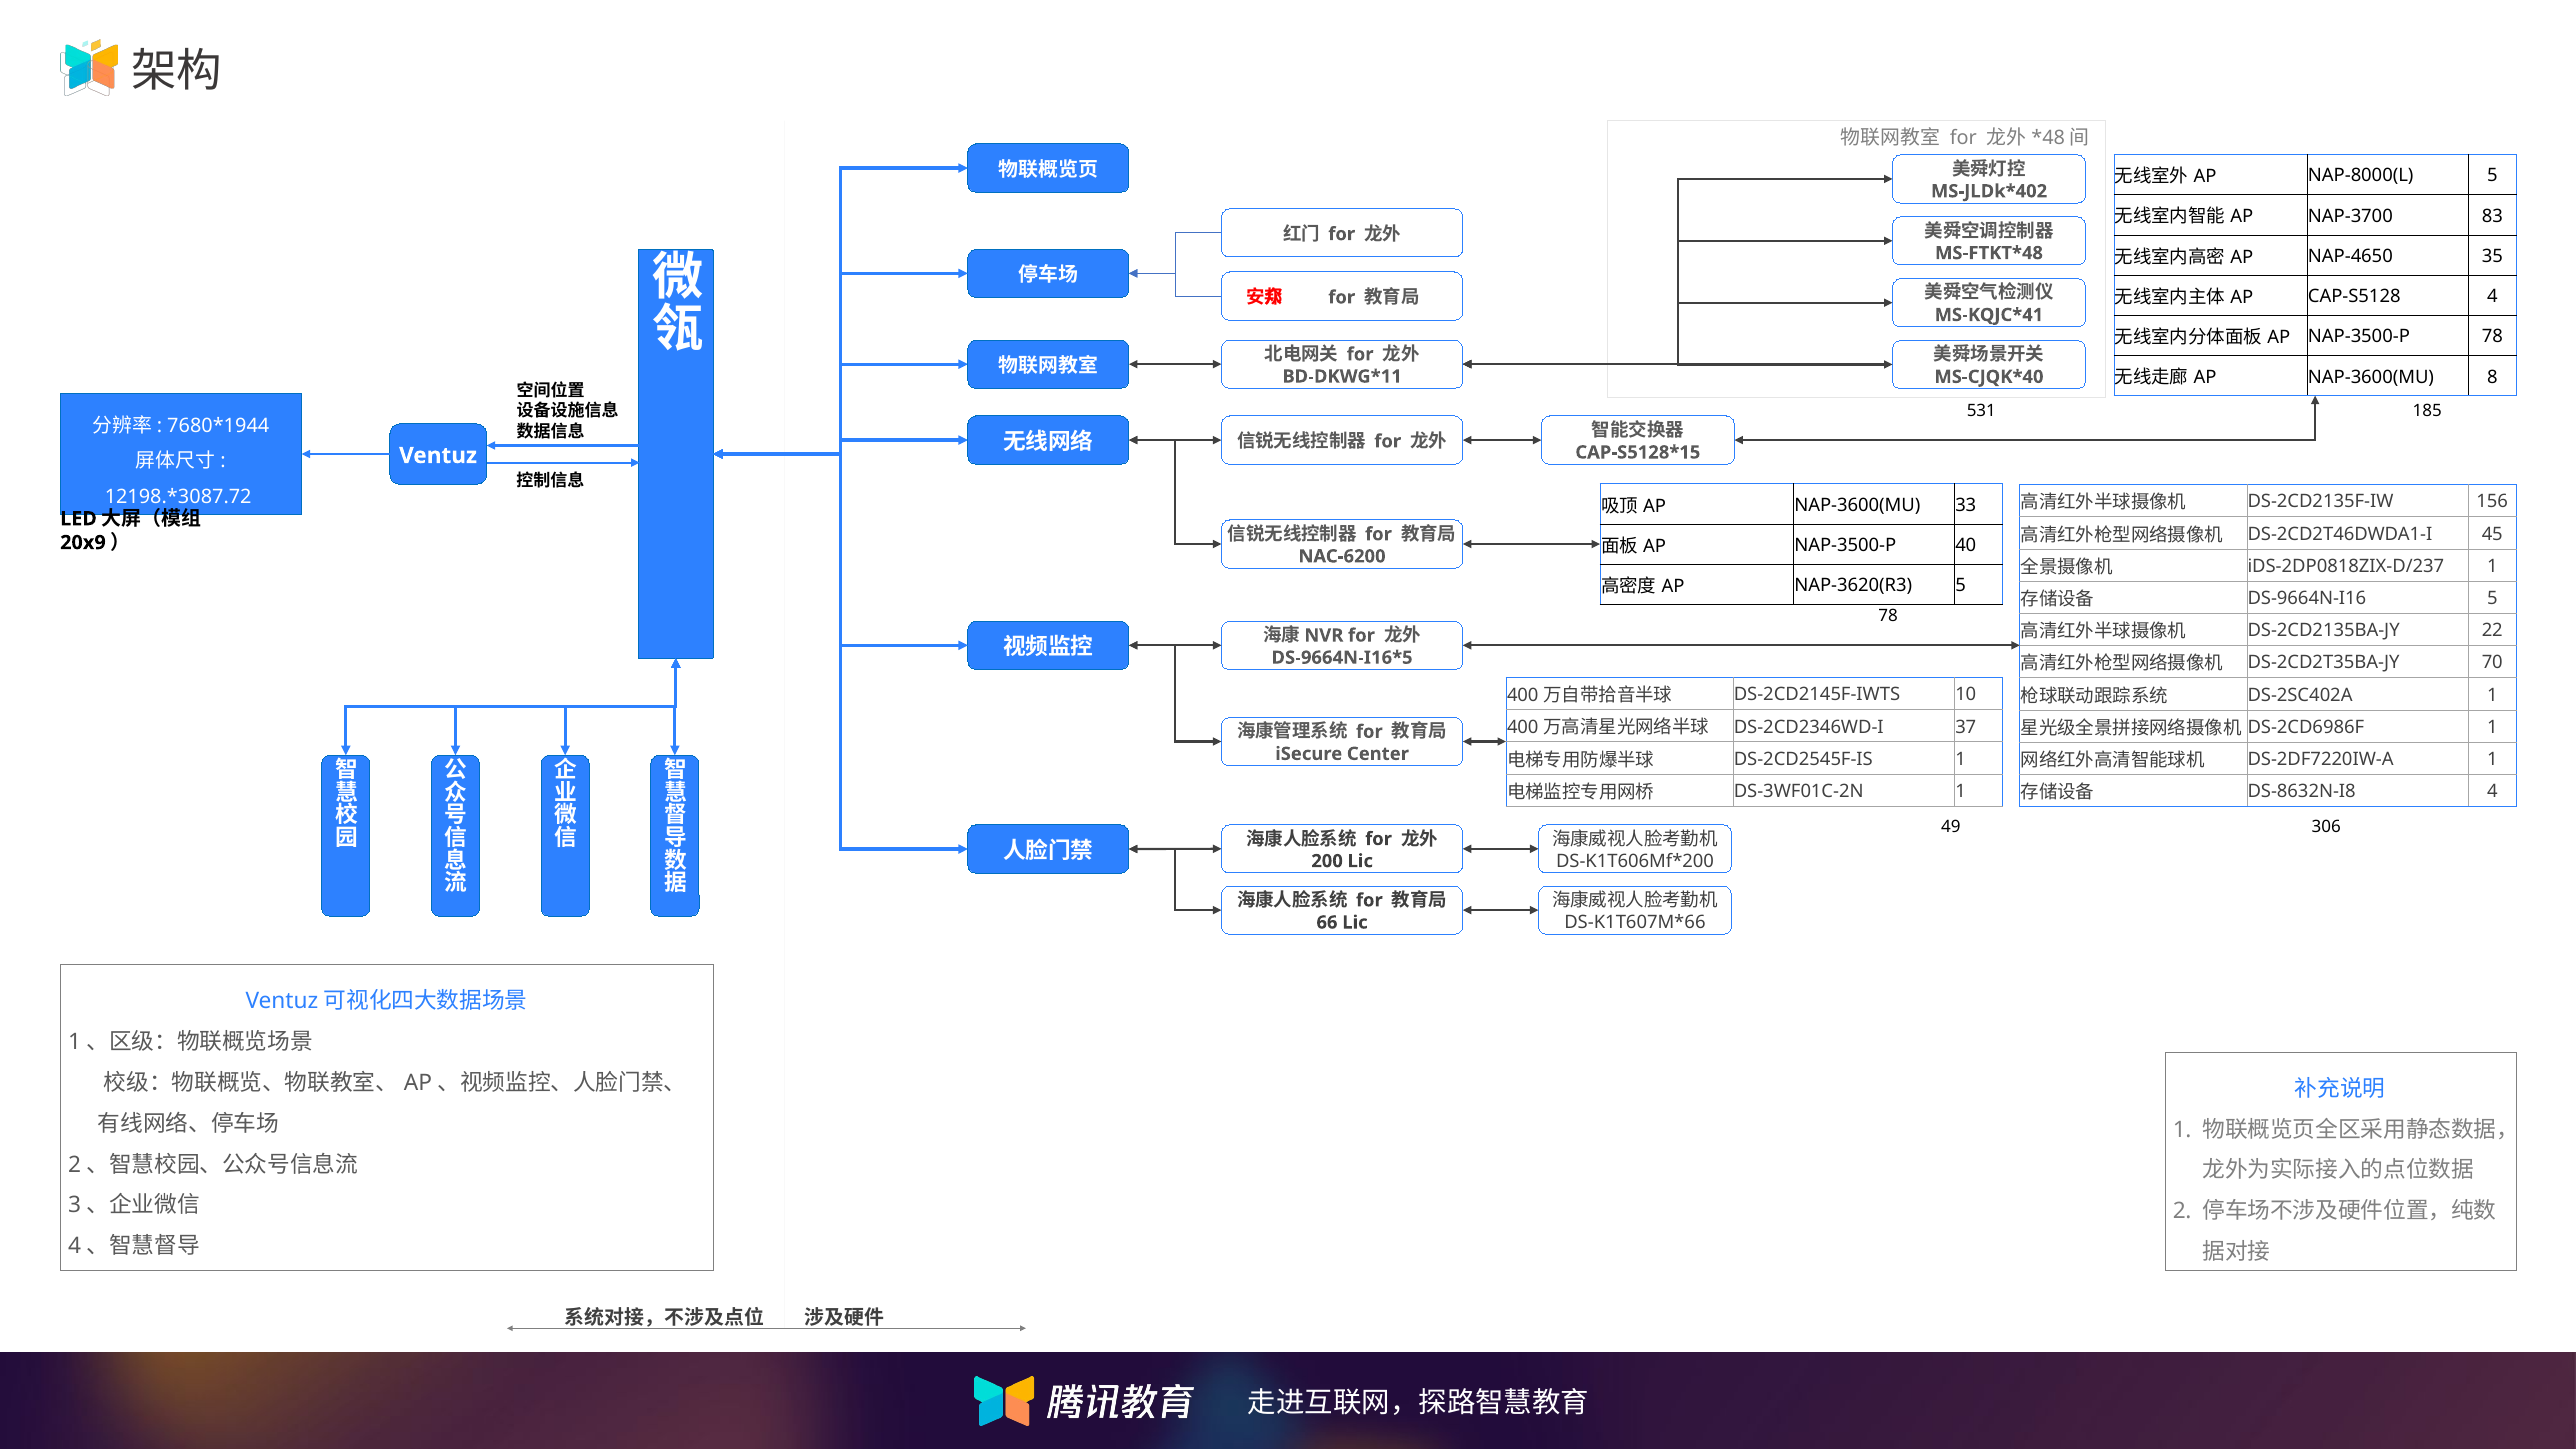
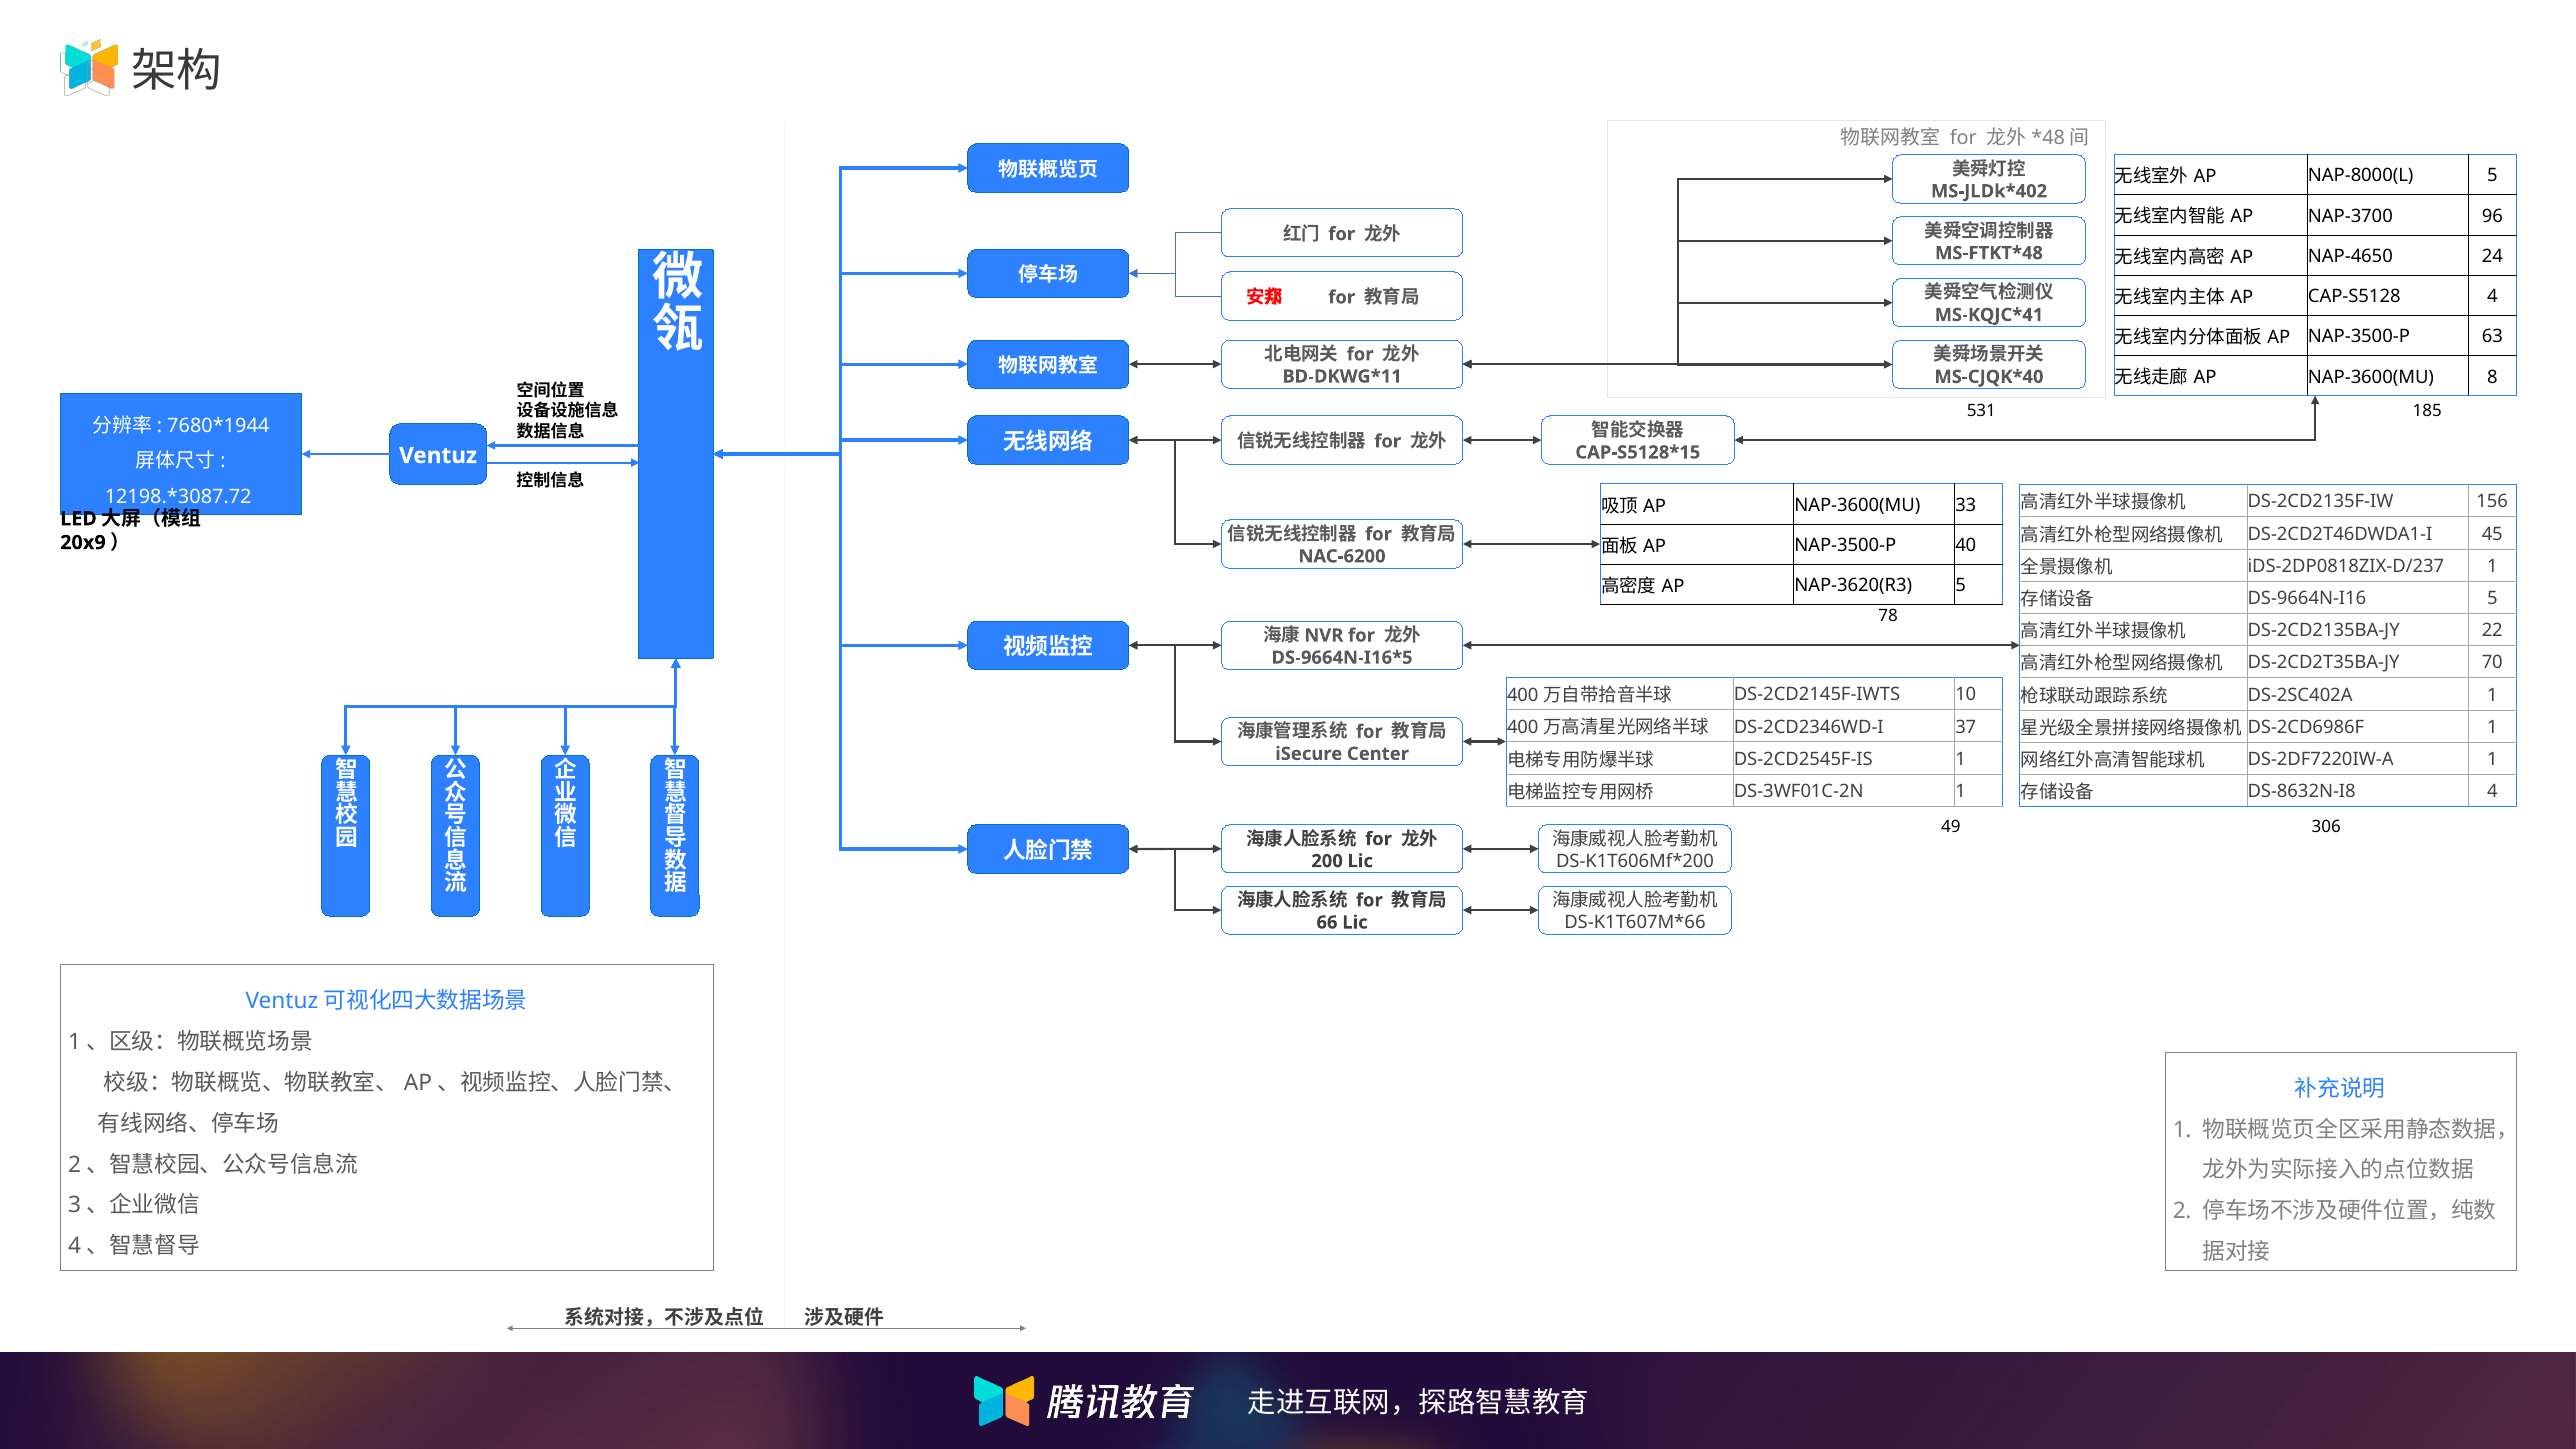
83: 83 -> 96 (2492, 216)
35: 35 -> 24 (2492, 256)
NAP-3500-P 78: 78 -> 63 (2492, 337)
